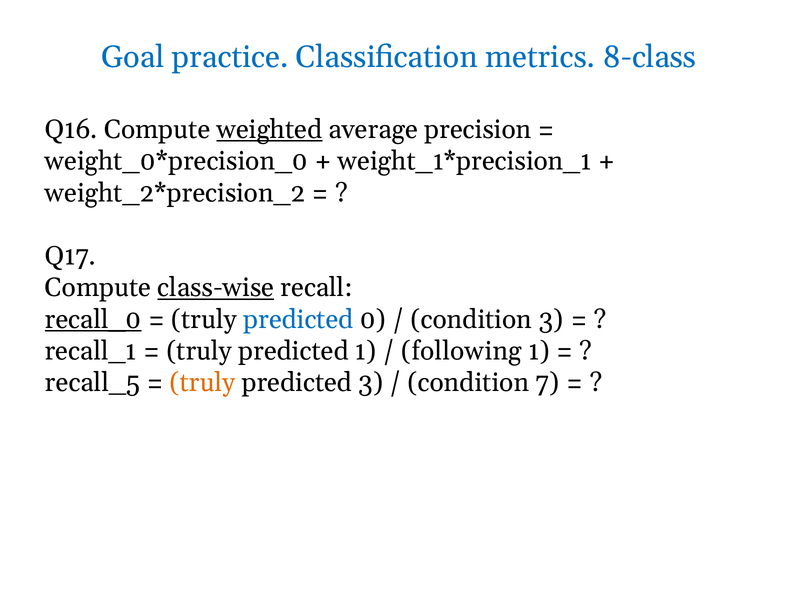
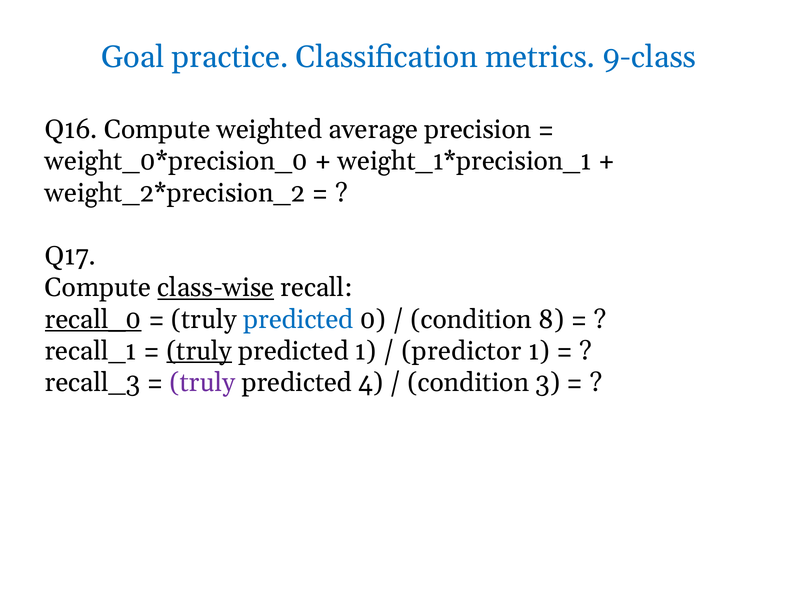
8-class: 8-class -> 9-class (649, 57)
weighted underline: present -> none (269, 130)
condition 3: 3 -> 8 (551, 319)
truly underline: none -> present (199, 351)
following: following -> predictor (462, 351)
recall_5: recall_5 -> recall_3 (93, 383)
truly colour: orange -> purple (203, 383)
predicted 3: 3 -> 4 (371, 383)
7: 7 -> 3 (548, 383)
